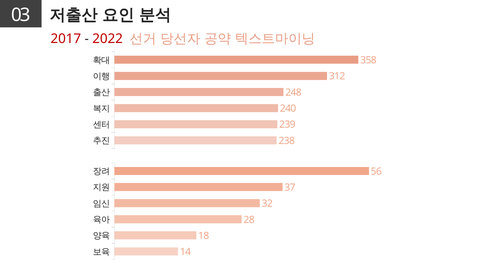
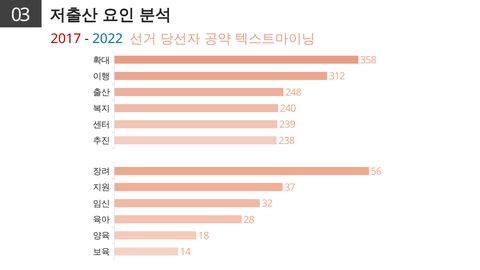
2022 colour: red -> blue (108, 39)
